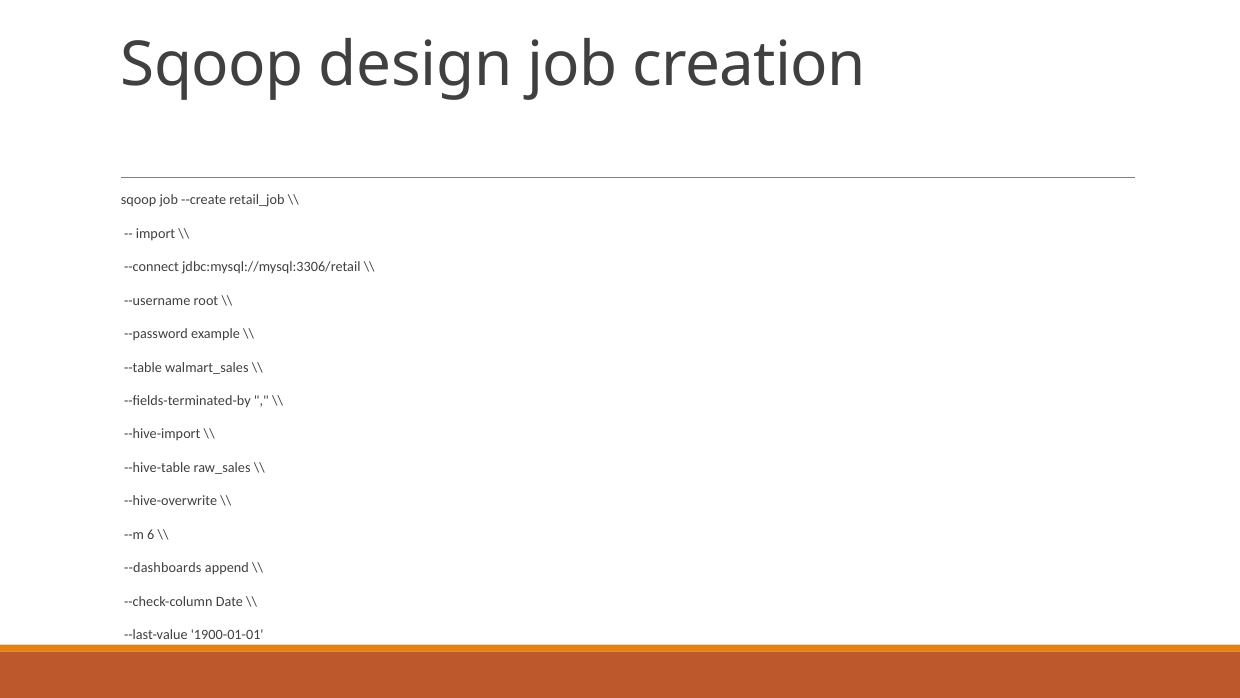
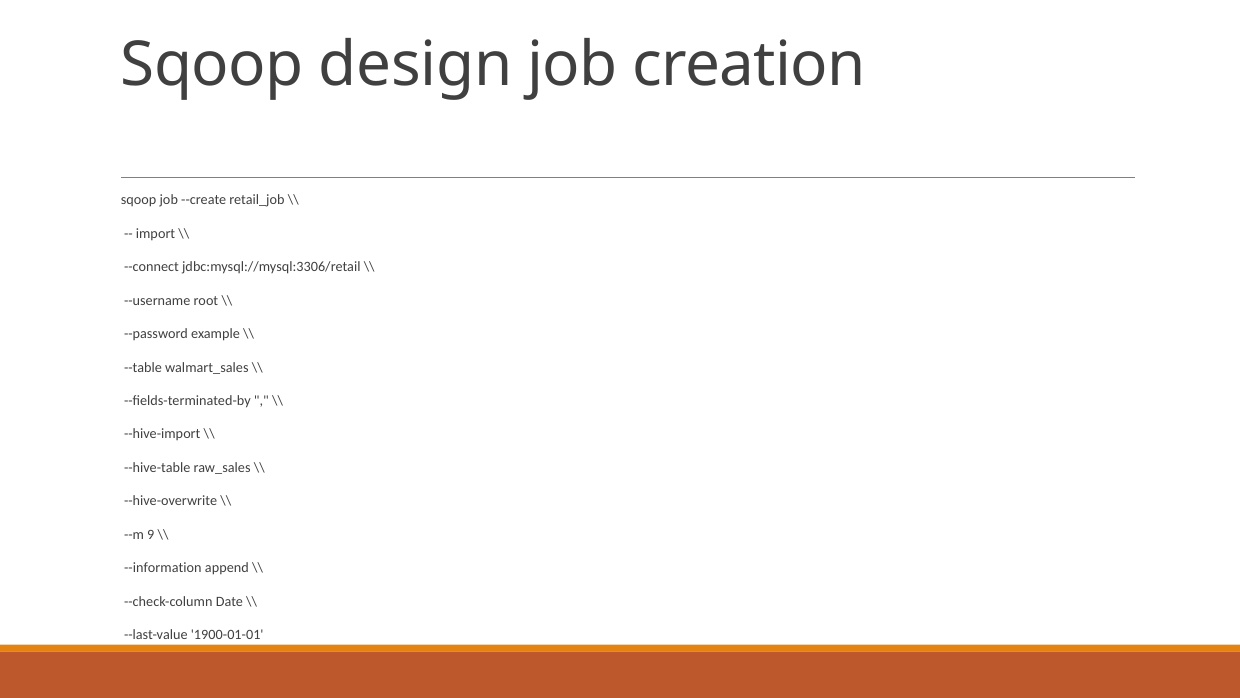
6: 6 -> 9 (151, 534)
--dashboards: --dashboards -> --information (163, 568)
